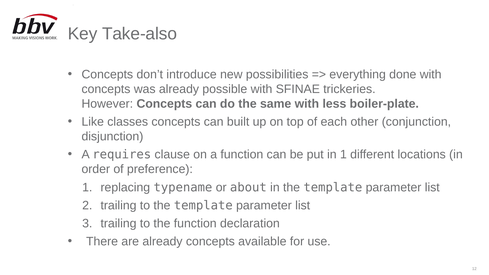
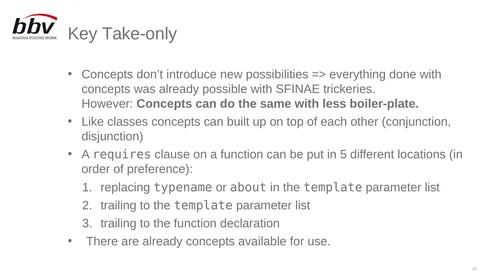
Take-also: Take-also -> Take-only (140, 34)
in 1: 1 -> 5 (343, 155)
